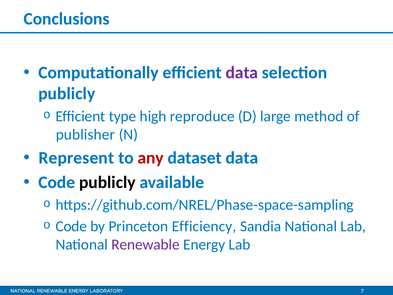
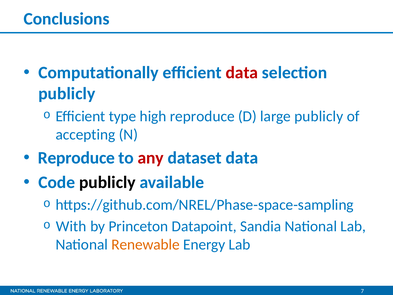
data colour: purple -> red (242, 73)
large method: method -> publicly (319, 116)
publisher: publisher -> accepting (85, 134)
Represent: Represent -> Reproduce (76, 158)
Code: Code -> With (71, 226)
Efficiency: Efficiency -> Datapoint (204, 226)
Renewable colour: purple -> orange (145, 244)
